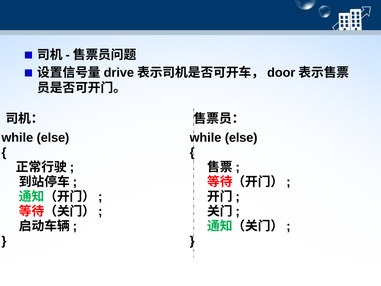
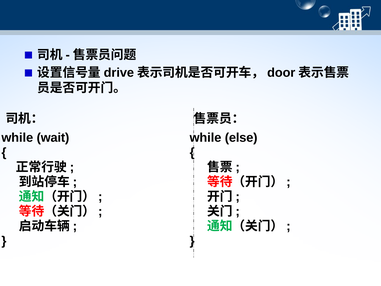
else: else -> wait (53, 138)
